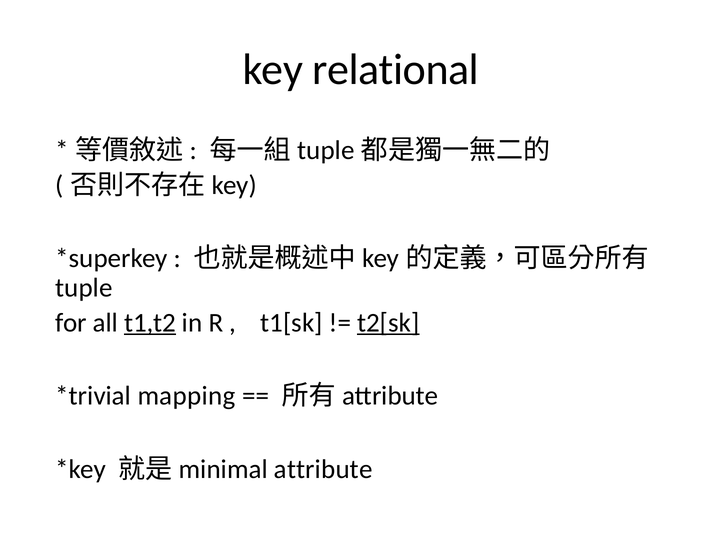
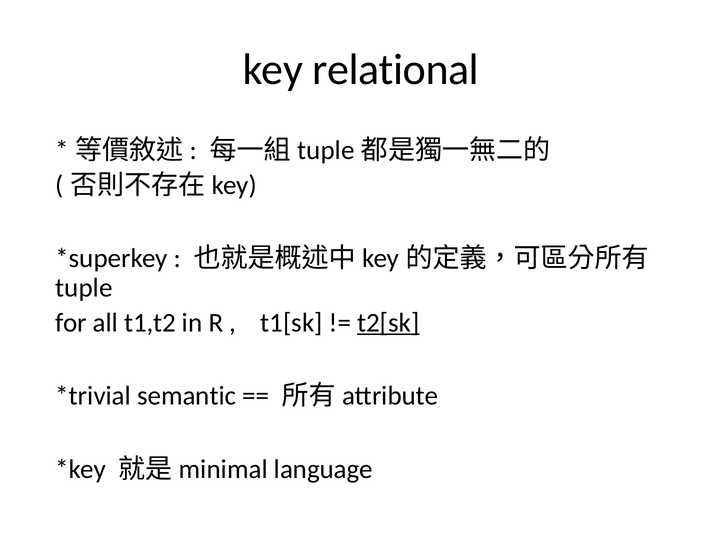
t1,t2 underline: present -> none (150, 323)
mapping: mapping -> semantic (187, 396)
attribute: attribute -> language (323, 469)
